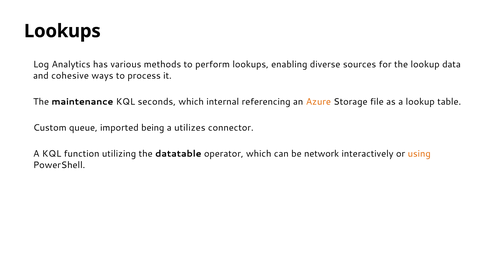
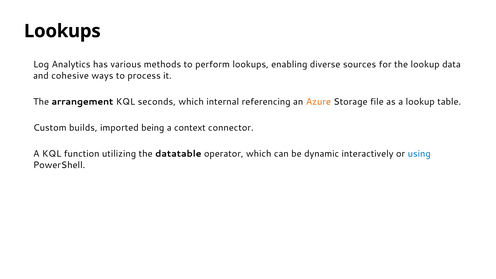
maintenance: maintenance -> arrangement (82, 102)
queue: queue -> builds (83, 128)
utilizes: utilizes -> context (190, 128)
network: network -> dynamic (322, 154)
using colour: orange -> blue (419, 154)
